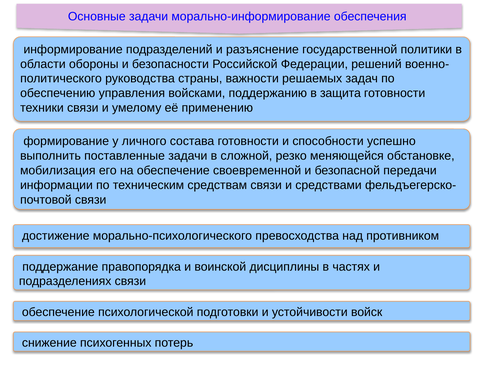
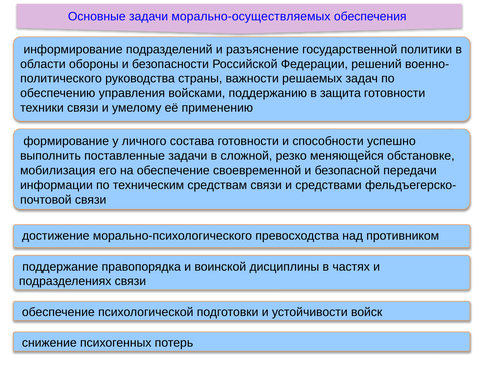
морально-информирование: морально-информирование -> морально-осуществляемых (251, 17)
